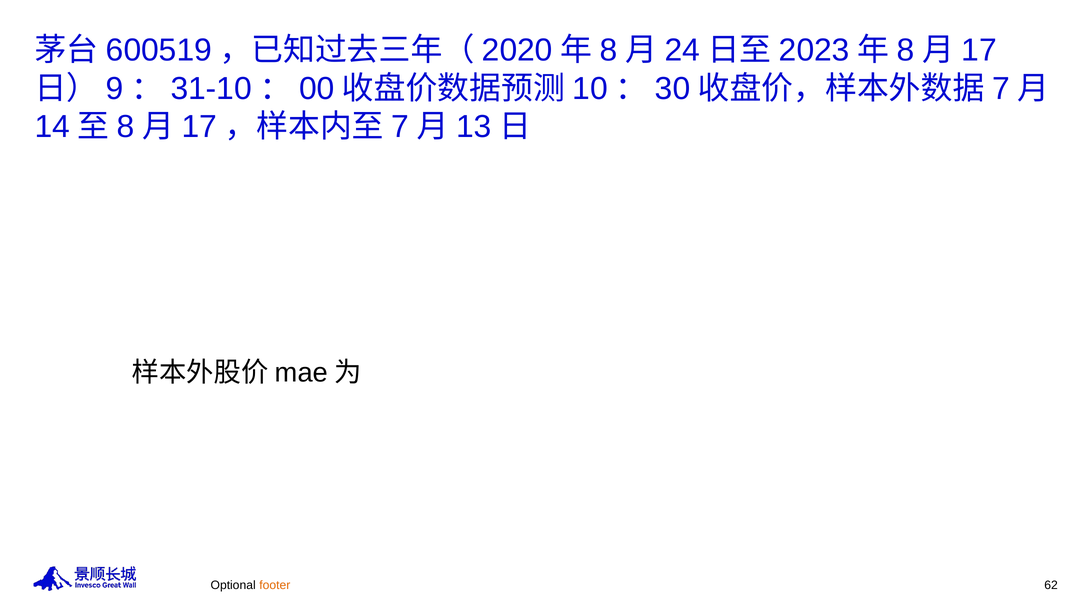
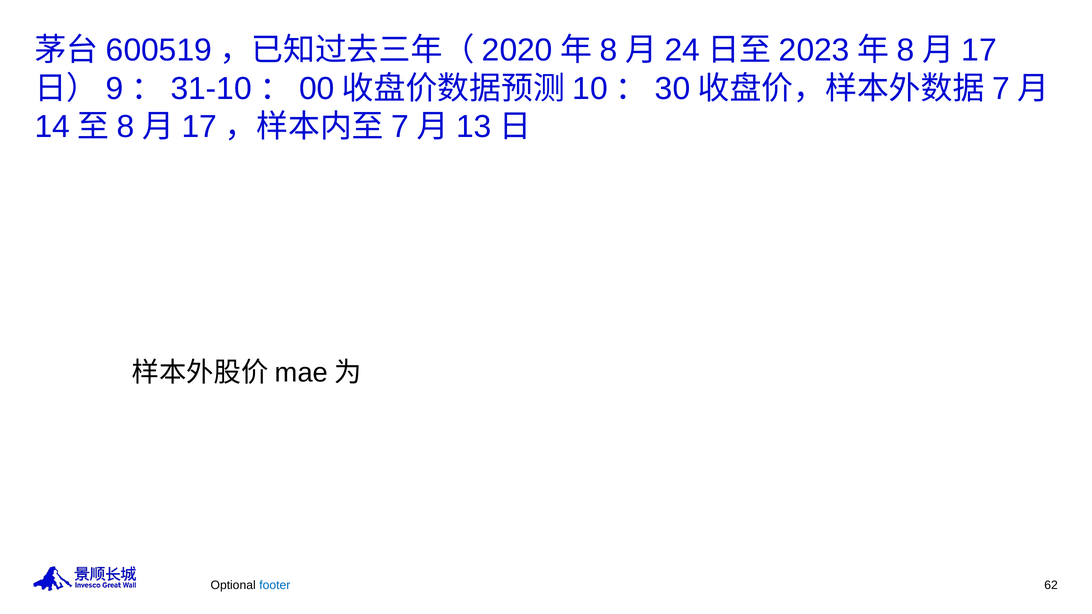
footer colour: orange -> blue (275, 586)
